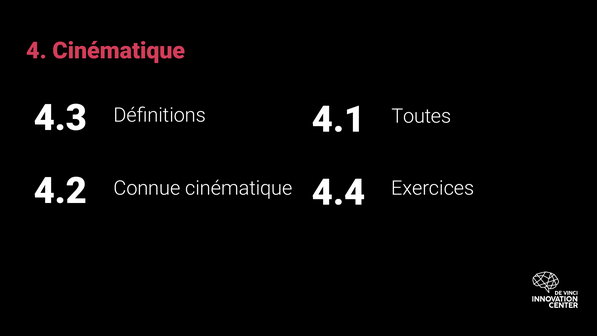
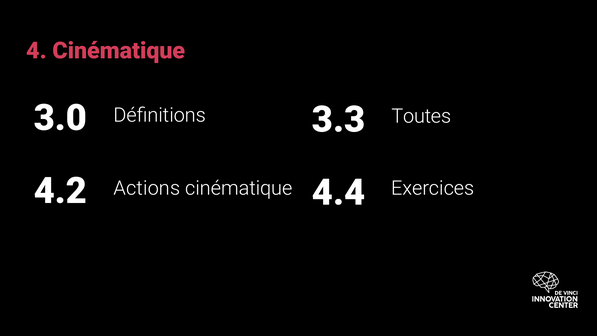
4.3: 4.3 -> 3.0 (60, 118)
4.1: 4.1 -> 3.3 (339, 120)
Connue: Connue -> Actions (147, 188)
